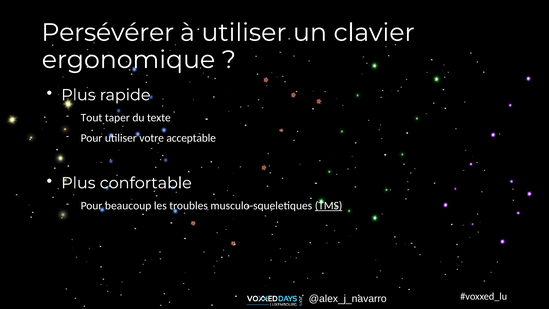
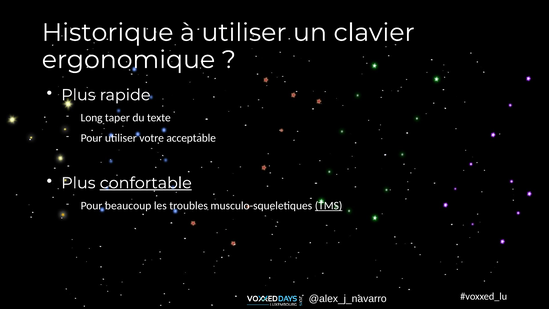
Persévérer: Persévérer -> Historique (108, 33)
Tout: Tout -> Long (92, 118)
confortable underline: none -> present (146, 183)
